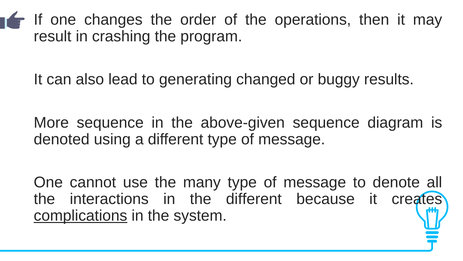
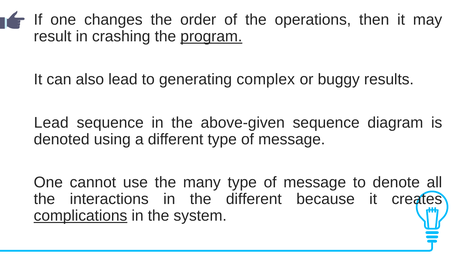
program underline: none -> present (211, 36)
changed: changed -> complex (266, 79)
More: More -> Lead (51, 122)
